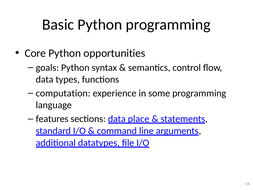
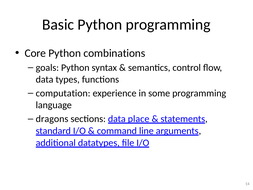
opportunities: opportunities -> combinations (114, 53)
features: features -> dragons (52, 119)
